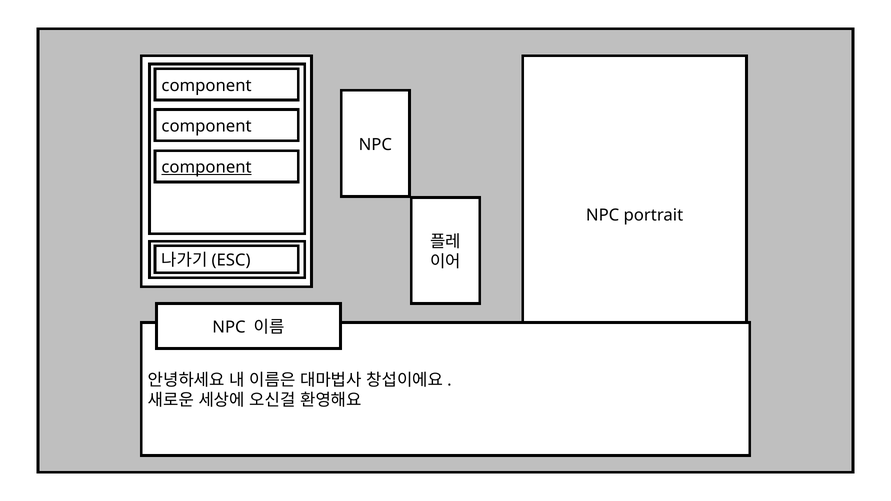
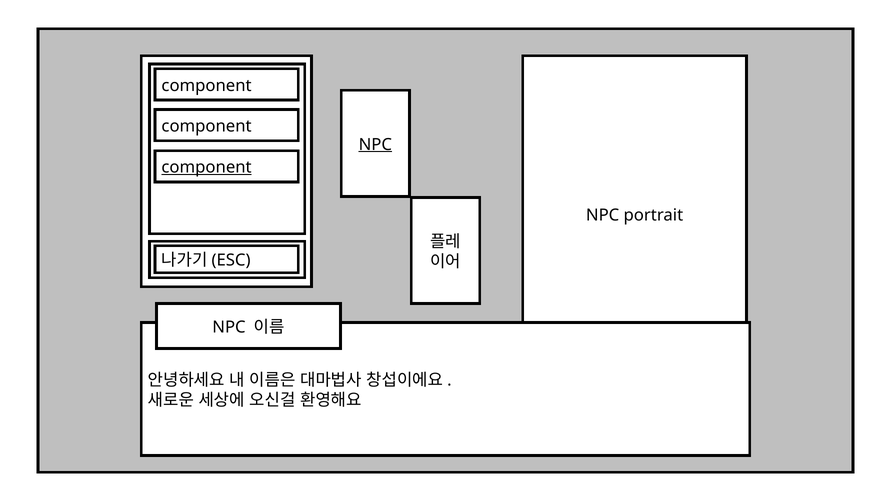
NPC underline: none -> present (375, 145)
